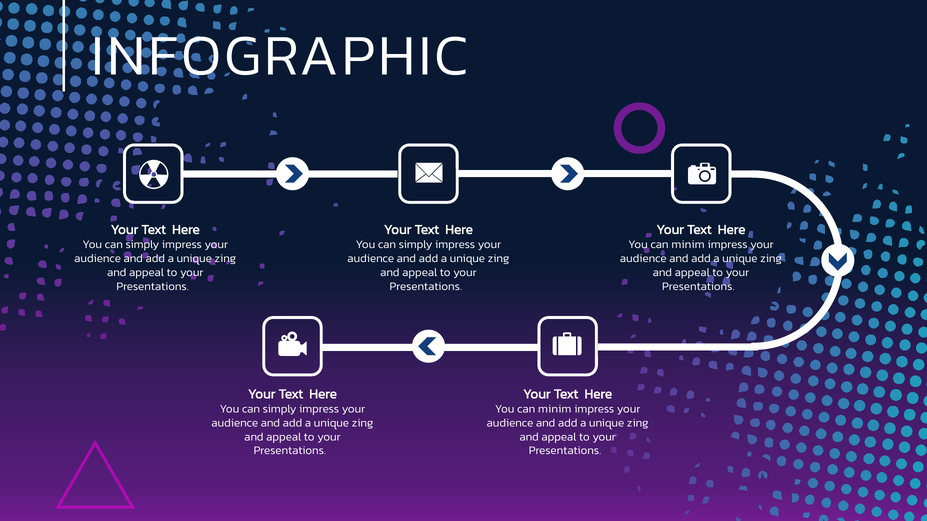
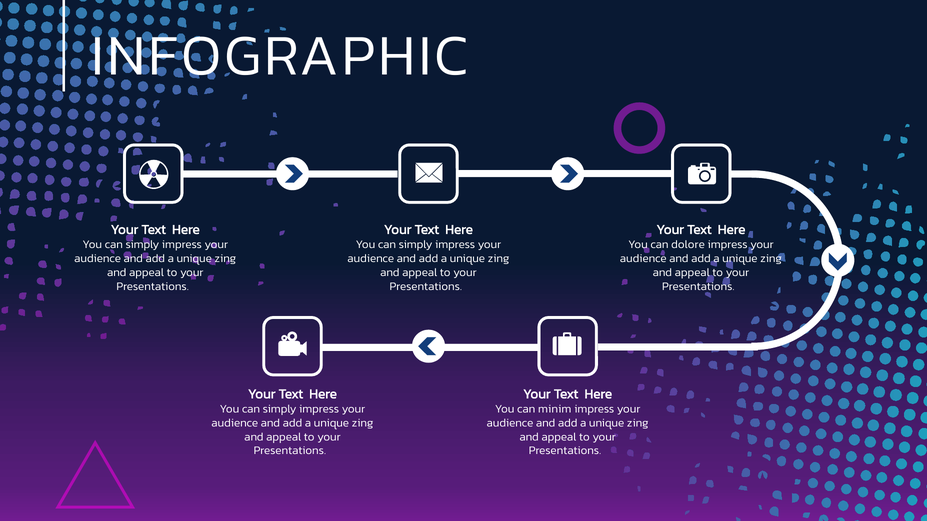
minim: minim -> dolore (688, 245)
